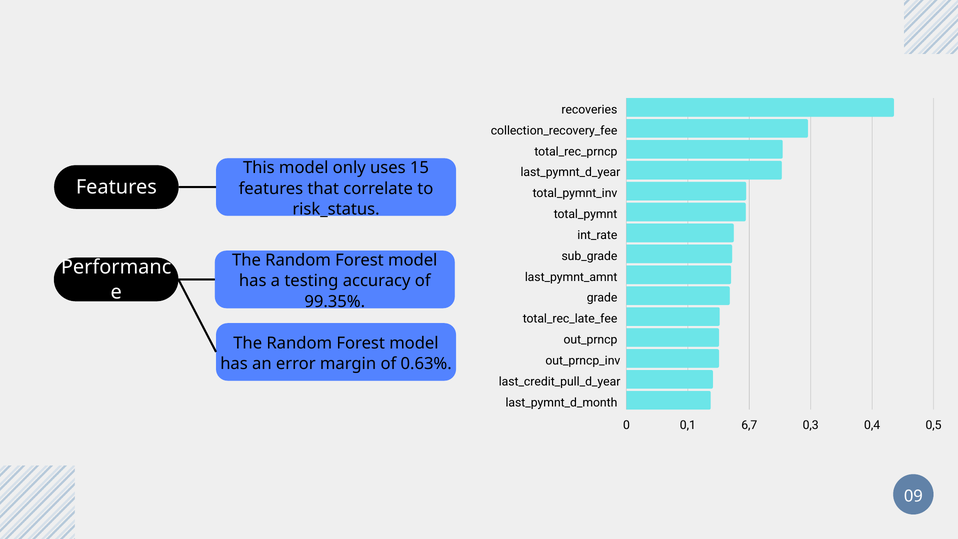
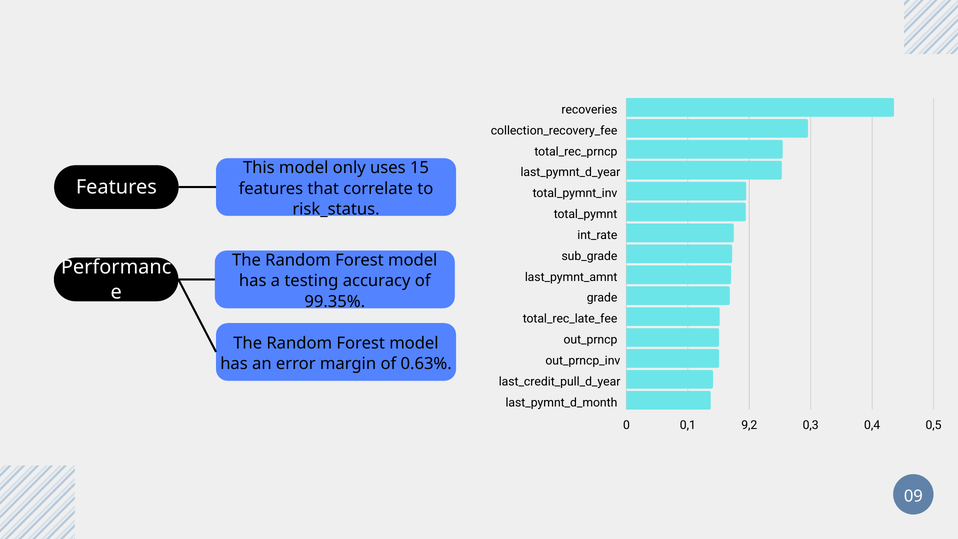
6,7: 6,7 -> 9,2 (749, 425)
